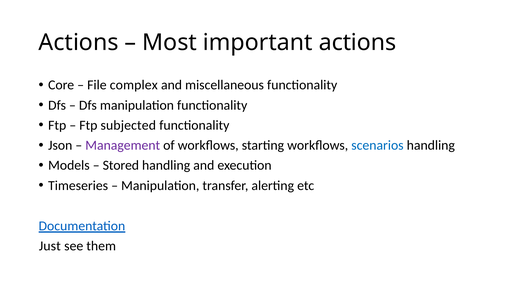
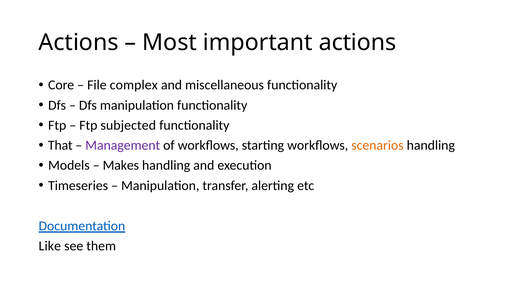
Json: Json -> That (60, 145)
scenarios colour: blue -> orange (377, 145)
Stored: Stored -> Makes (121, 166)
Just: Just -> Like (50, 246)
